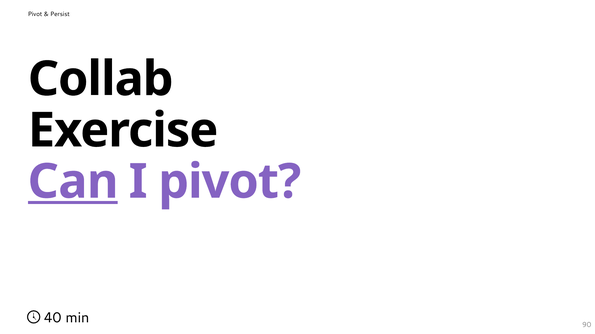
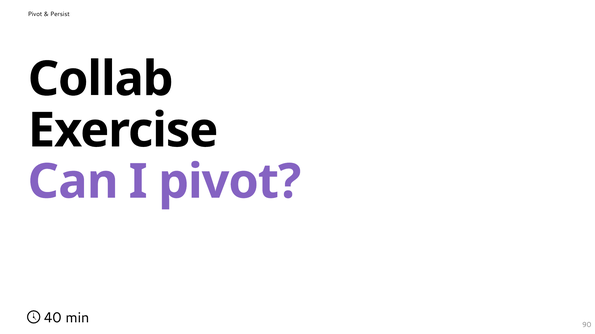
Can underline: present -> none (73, 182)
